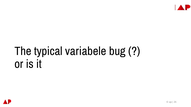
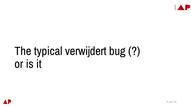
variabele: variabele -> verwijdert (86, 51)
